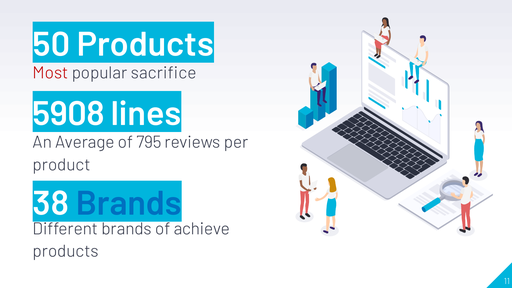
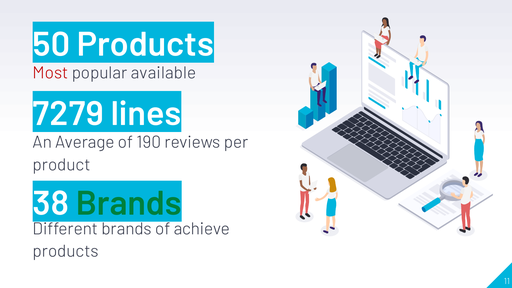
sacrifice: sacrifice -> available (164, 73)
5908: 5908 -> 7279 (68, 114)
795: 795 -> 190 (149, 142)
Brands colour: blue -> green (129, 203)
